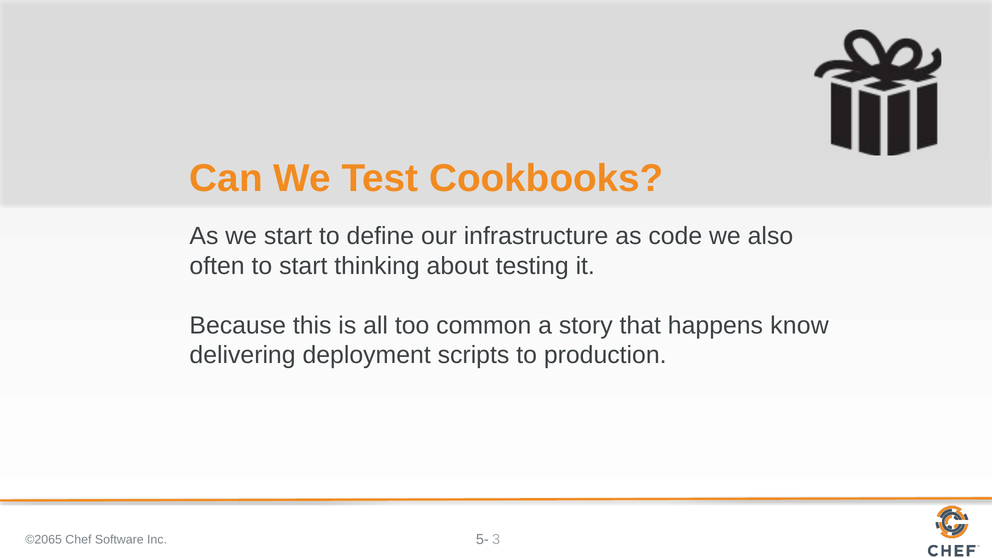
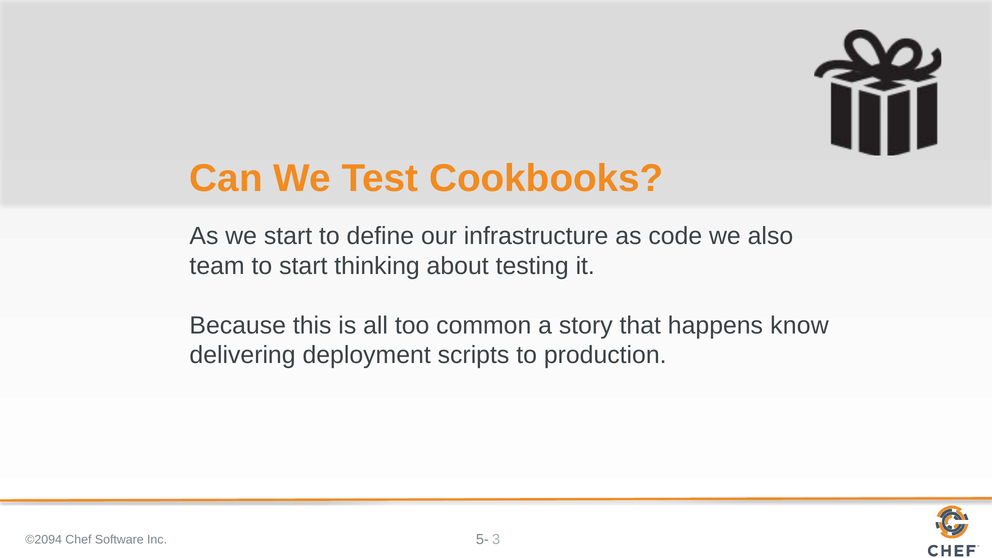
often: often -> team (217, 266)
©2065: ©2065 -> ©2094 (44, 540)
